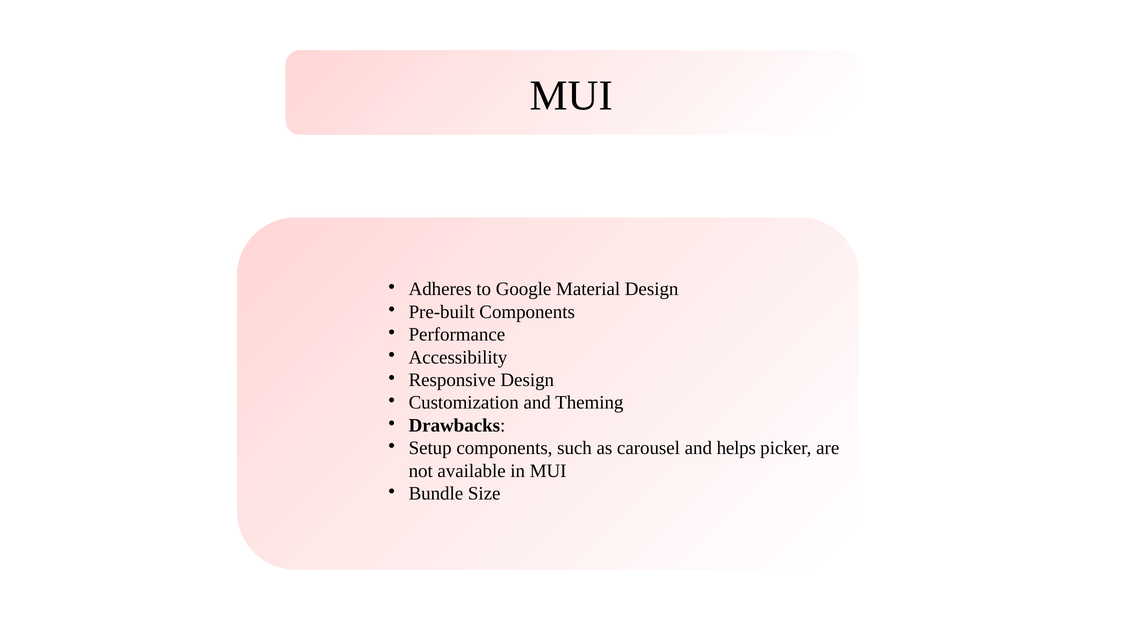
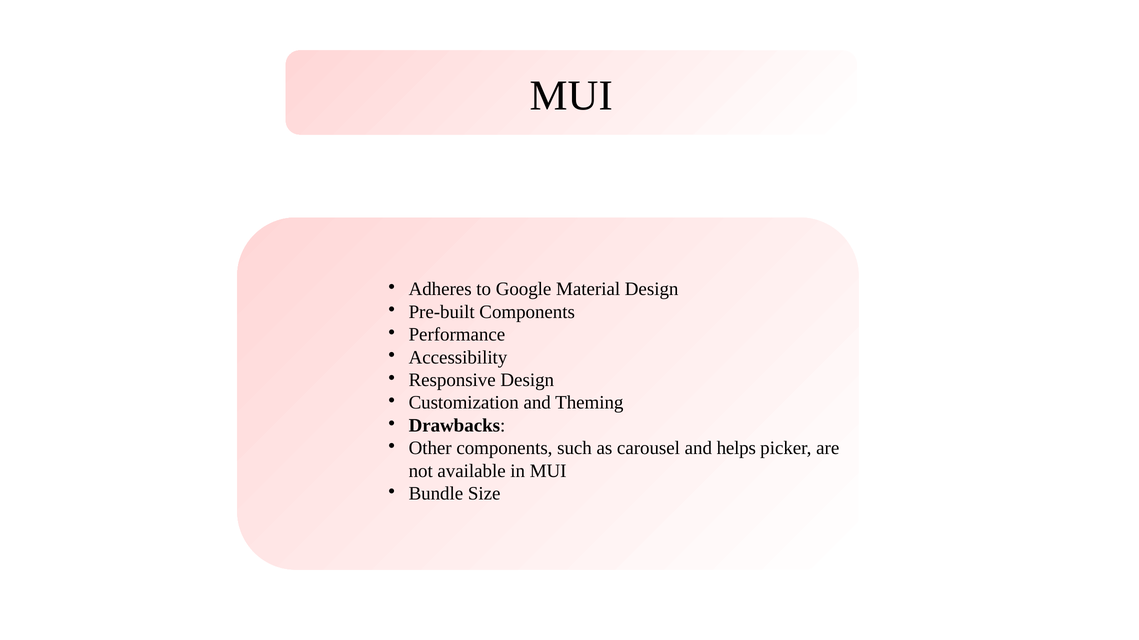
Setup: Setup -> Other (430, 449)
